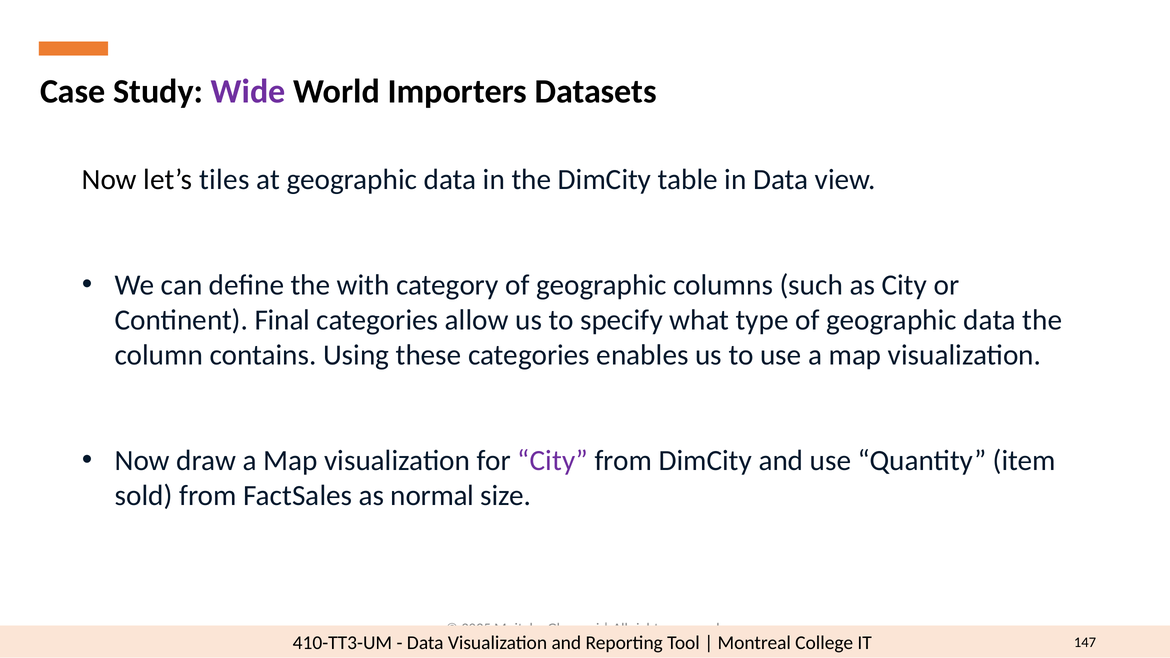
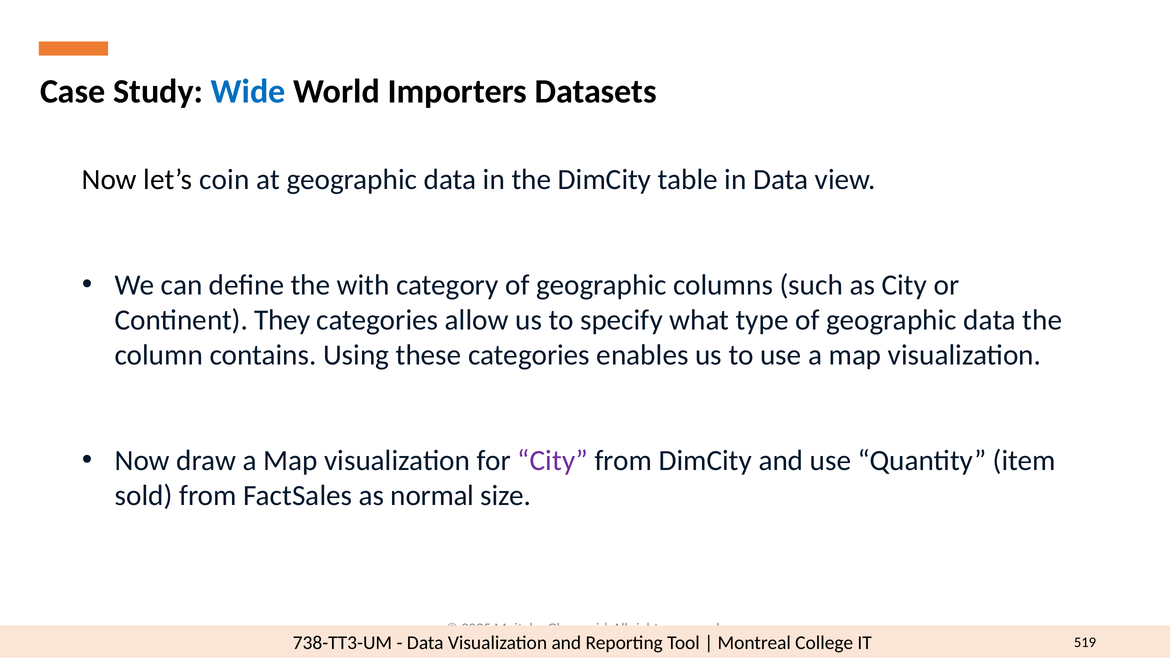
Wide colour: purple -> blue (248, 92)
tiles: tiles -> coin (224, 180)
Final: Final -> They (282, 320)
410-TT3-UM: 410-TT3-UM -> 738-TT3-UM (342, 643)
147: 147 -> 519 (1085, 643)
